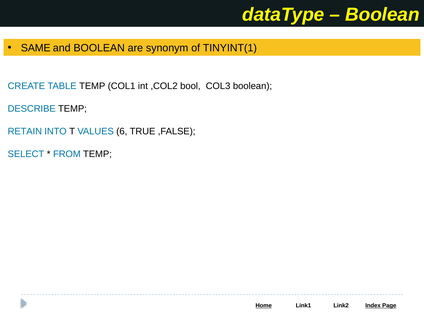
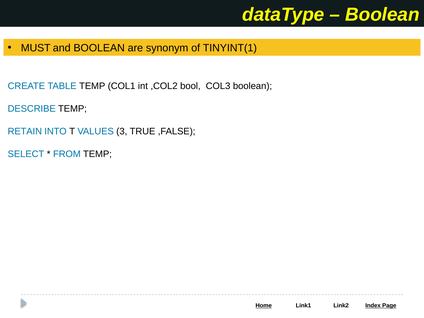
SAME: SAME -> MUST (36, 48)
6: 6 -> 3 (122, 131)
